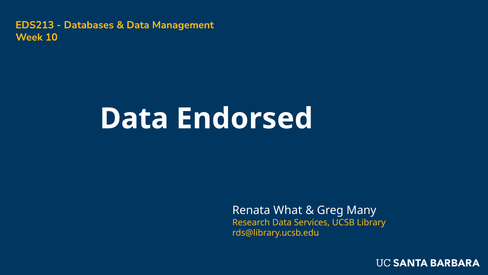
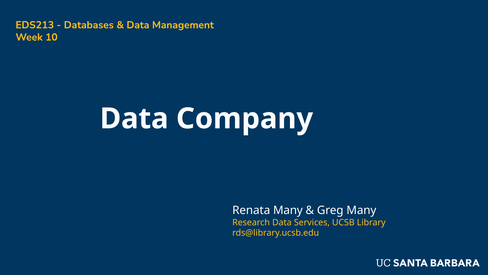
Endorsed: Endorsed -> Company (245, 118)
Renata What: What -> Many (288, 210)
